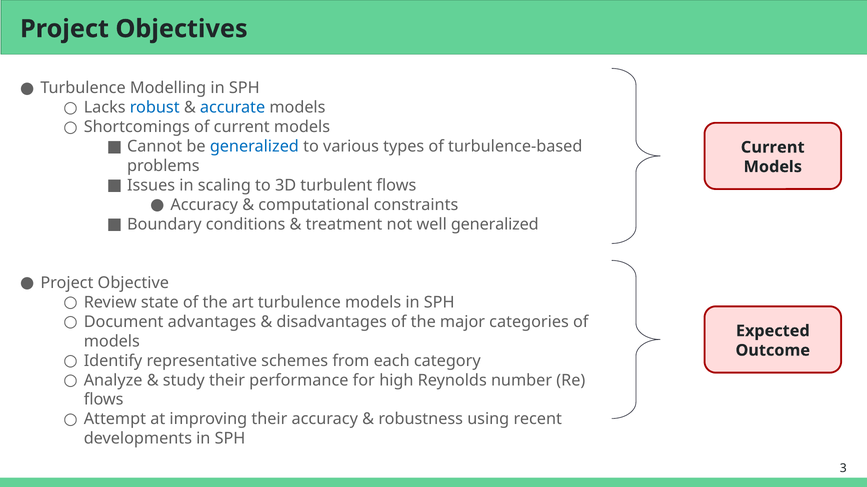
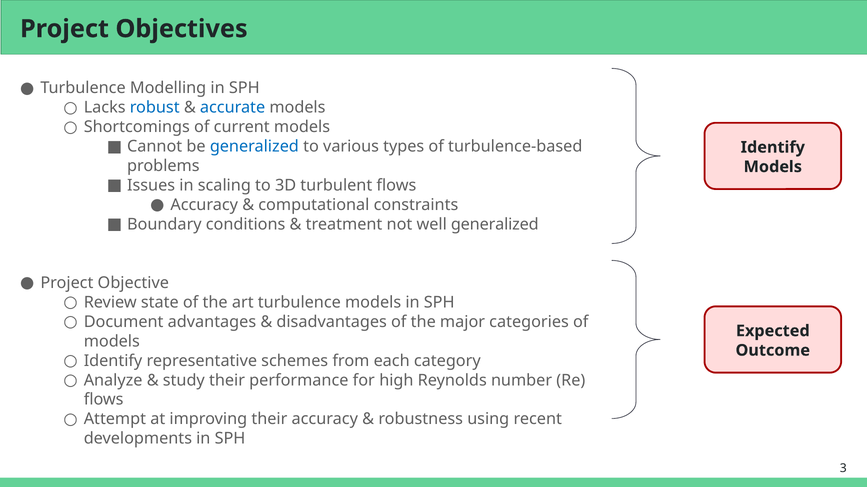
Current: Current -> Identify (773, 147)
